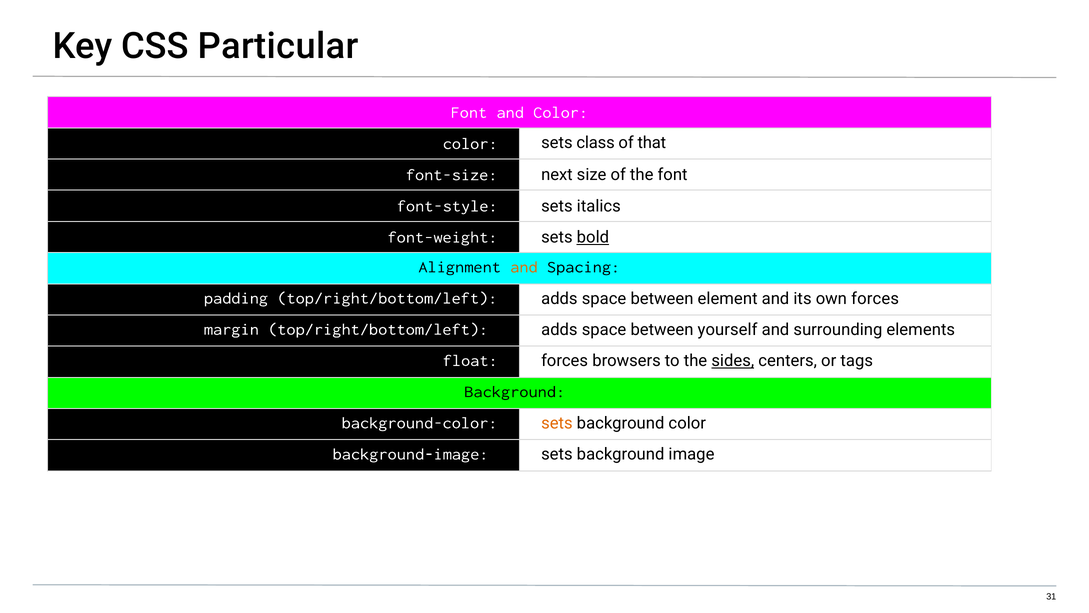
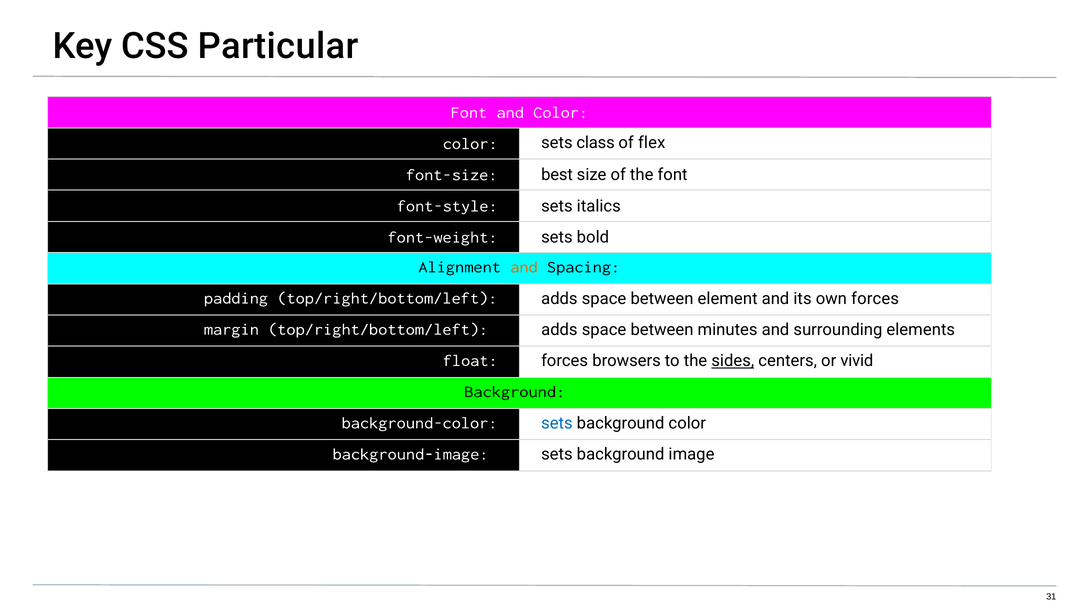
that: that -> flex (652, 142)
next: next -> best (557, 175)
bold underline: present -> none (593, 237)
yourself: yourself -> minutes (728, 329)
tags: tags -> vivid (857, 361)
sets colour: orange -> blue (557, 423)
